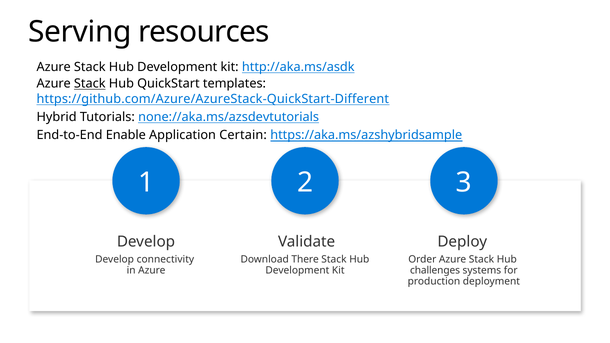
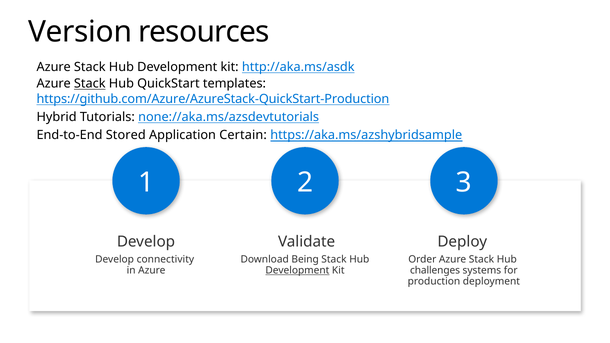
Serving: Serving -> Version (80, 32)
https://github.com/Azure/AzureStack-QuickStart-Different: https://github.com/Azure/AzureStack-QuickStart-Different -> https://github.com/Azure/AzureStack-QuickStart-Production (213, 99)
Enable: Enable -> Stored (126, 135)
There: There -> Being (305, 259)
Development underline: none -> present (297, 270)
